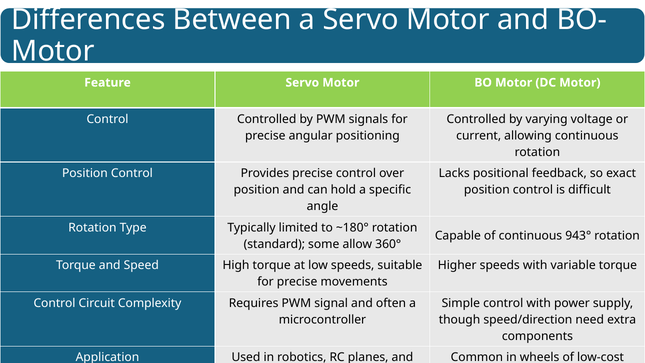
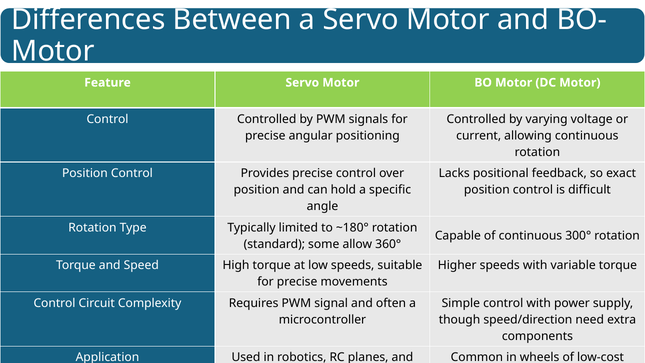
943°: 943° -> 300° (578, 236)
